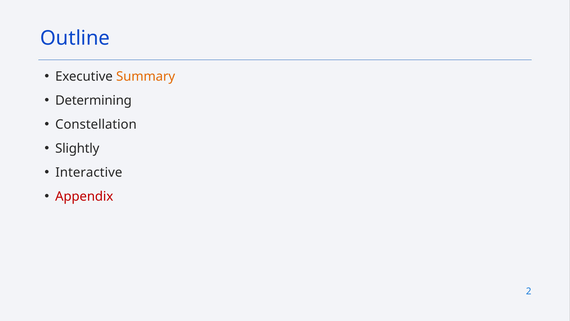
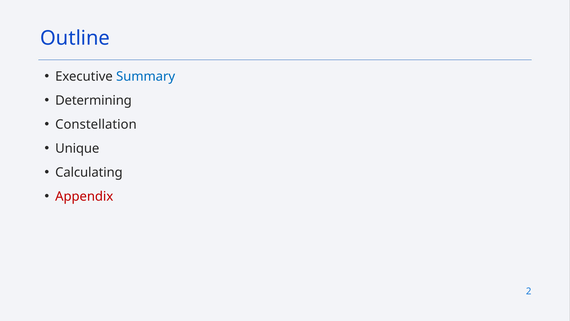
Summary colour: orange -> blue (146, 76)
Slightly: Slightly -> Unique (77, 148)
Interactive: Interactive -> Calculating (89, 172)
